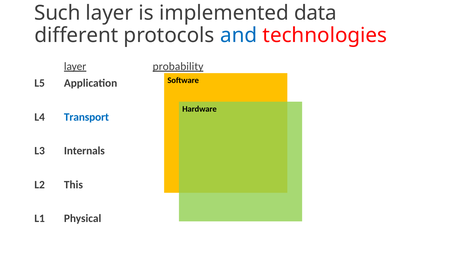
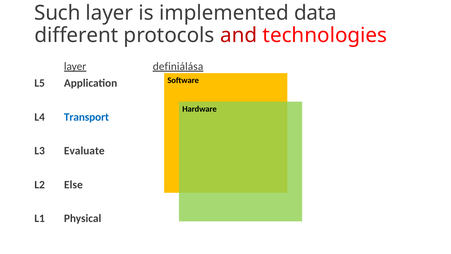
and colour: blue -> red (239, 35)
probability: probability -> definiálása (178, 66)
Internals: Internals -> Evaluate (84, 151)
This: This -> Else (73, 184)
